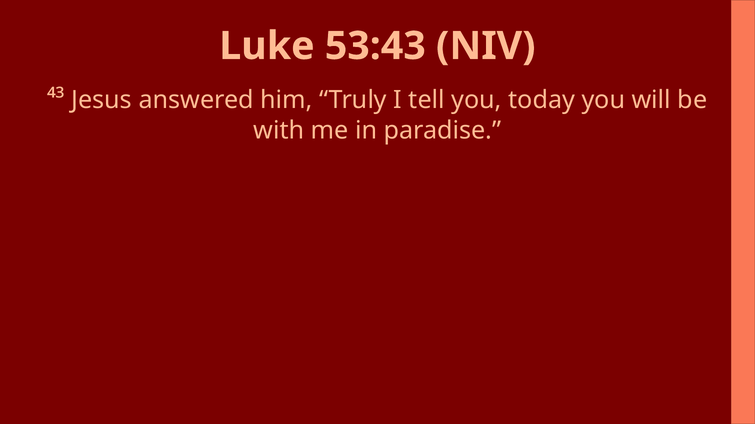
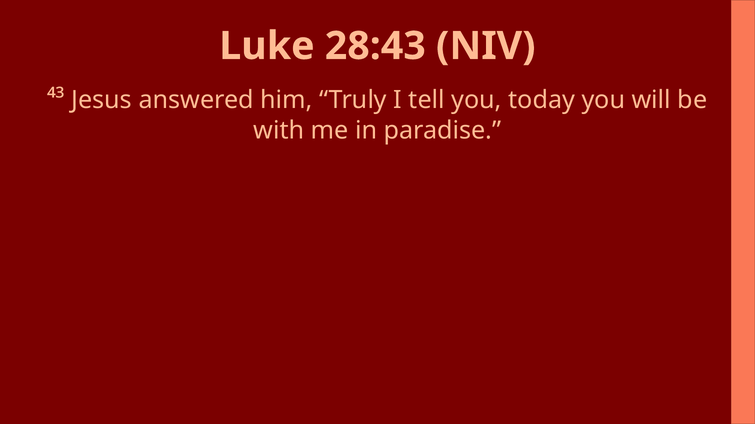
53:43: 53:43 -> 28:43 (375, 46)
